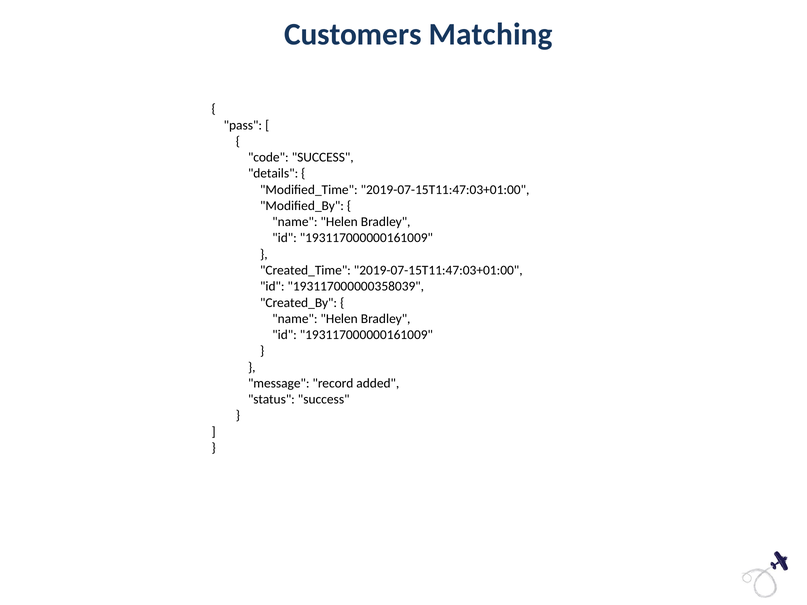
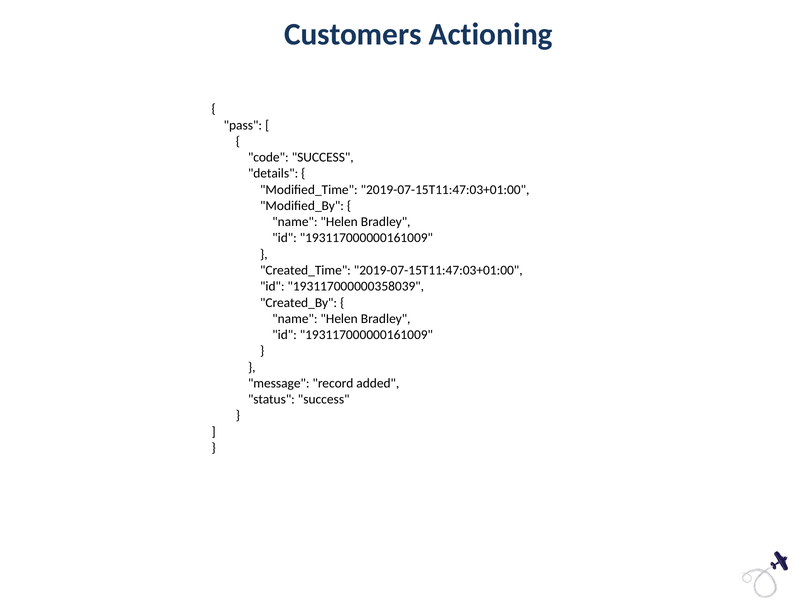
Matching: Matching -> Actioning (491, 34)
